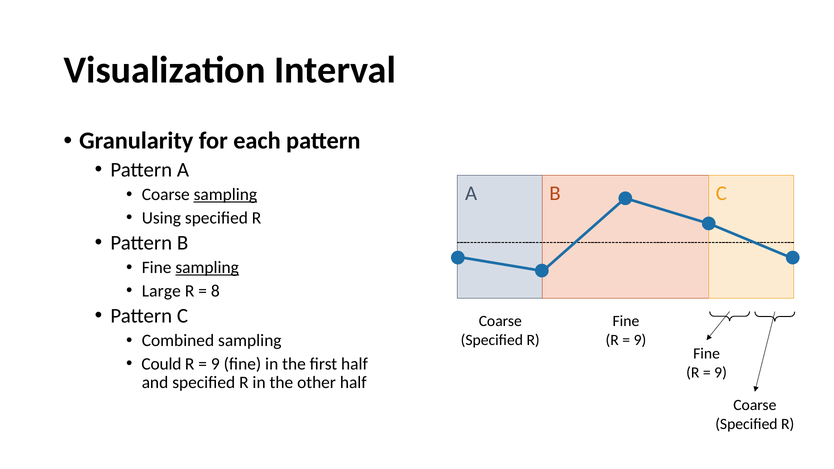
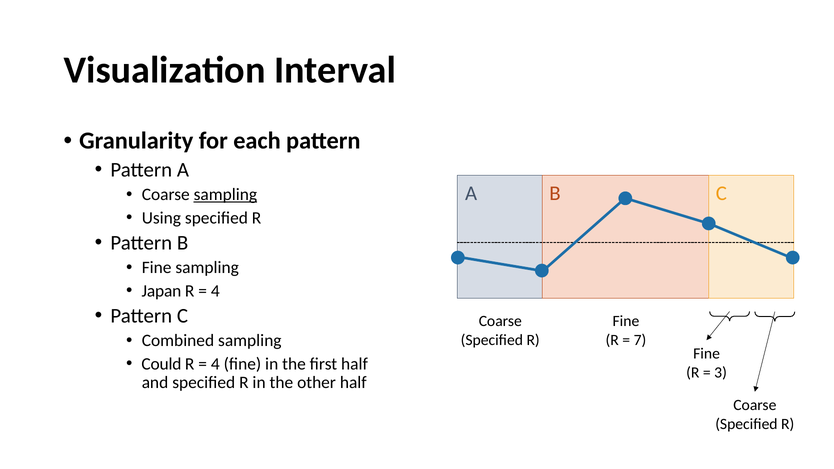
sampling underline: present -> none (207, 268)
Large: Large -> Japan (161, 291)
8: 8 -> 4 (215, 291)
9: 9 -> 7 (640, 340)
9: 9 -> 4 (215, 364)
9: 9 -> 3 (721, 373)
